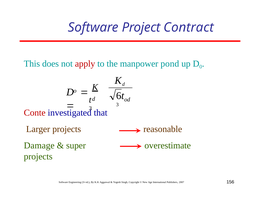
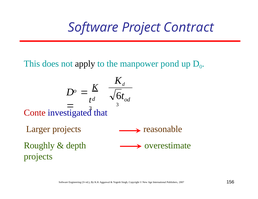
apply colour: red -> black (85, 64)
Damage: Damage -> Roughly (39, 146)
super: super -> depth (76, 146)
